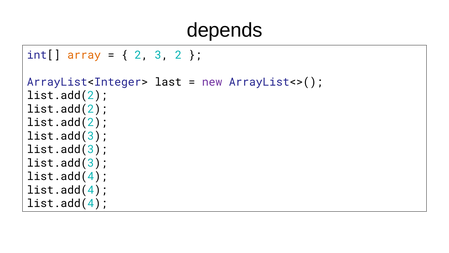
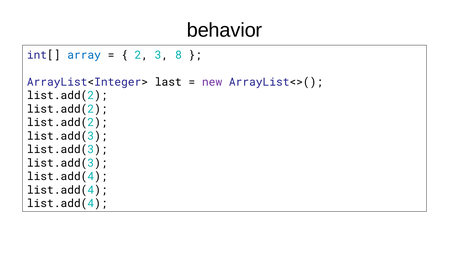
depends: depends -> behavior (225, 30)
array colour: orange -> blue (84, 55)
3 2: 2 -> 8 (178, 55)
